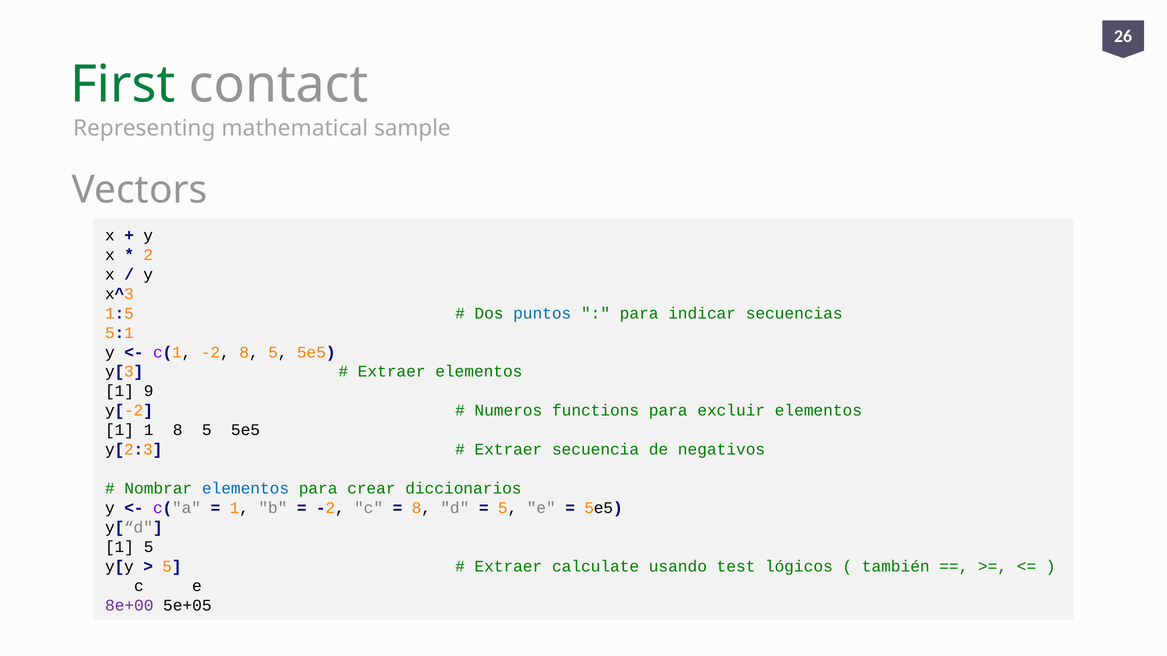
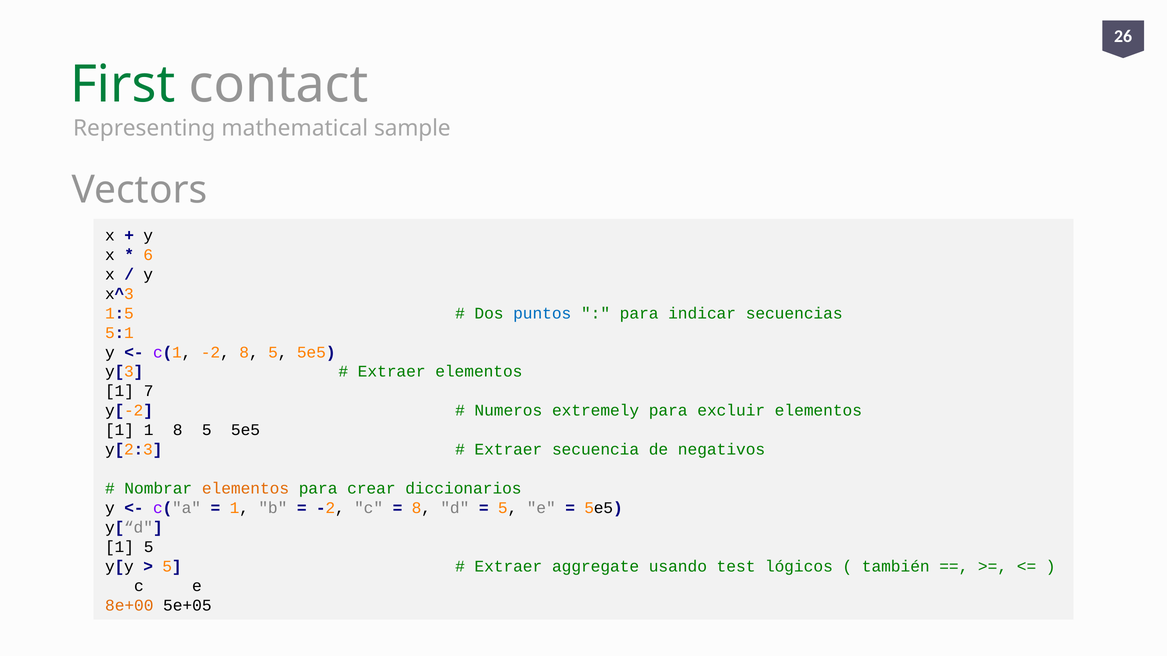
2: 2 -> 6 (148, 255)
9: 9 -> 7 (149, 391)
functions: functions -> extremely (596, 411)
elementos colour: blue -> orange (246, 489)
calculate: calculate -> aggregate (596, 567)
8e+00 colour: purple -> orange (129, 606)
